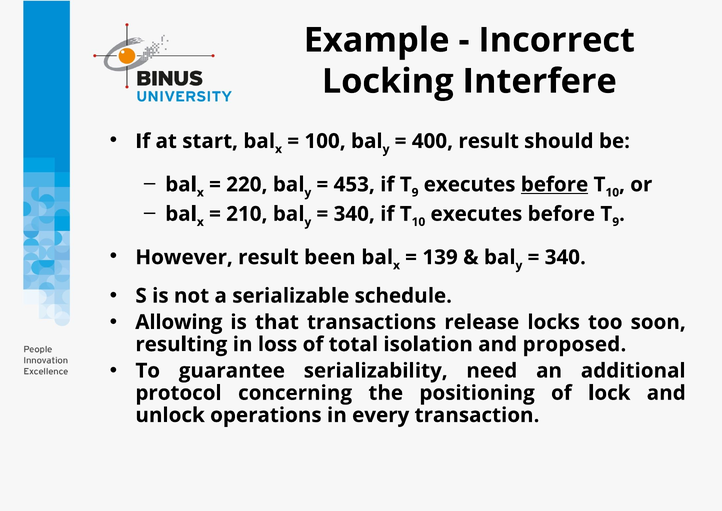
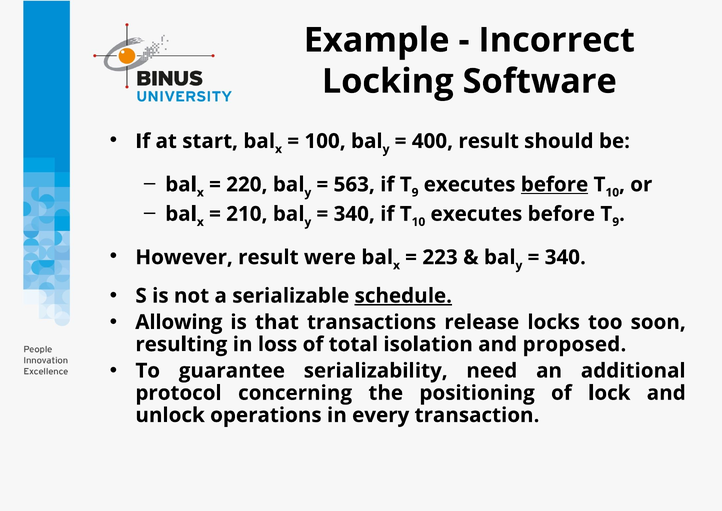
Interfere: Interfere -> Software (540, 81)
453: 453 -> 563 (354, 185)
been: been -> were (330, 257)
139: 139 -> 223 (440, 257)
schedule underline: none -> present (403, 296)
